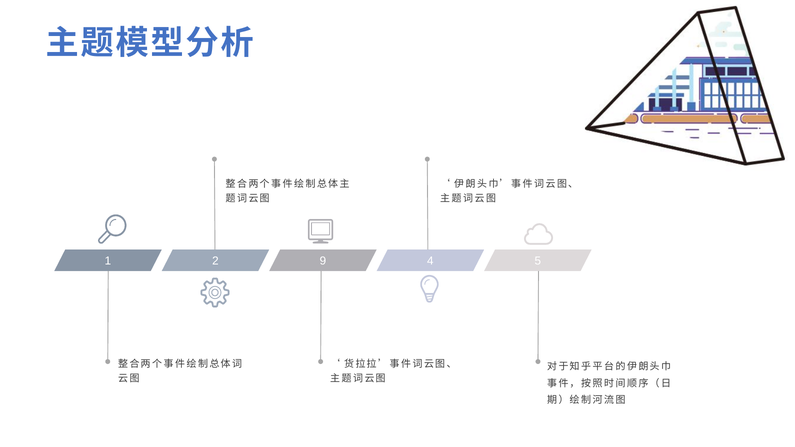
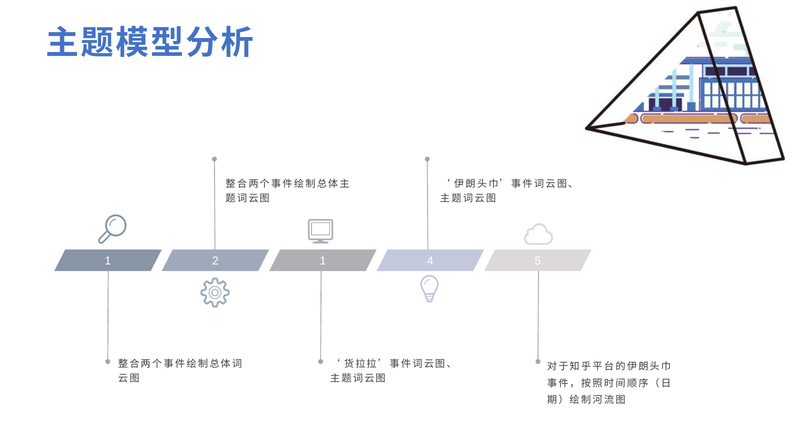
2 9: 9 -> 1 (323, 261)
